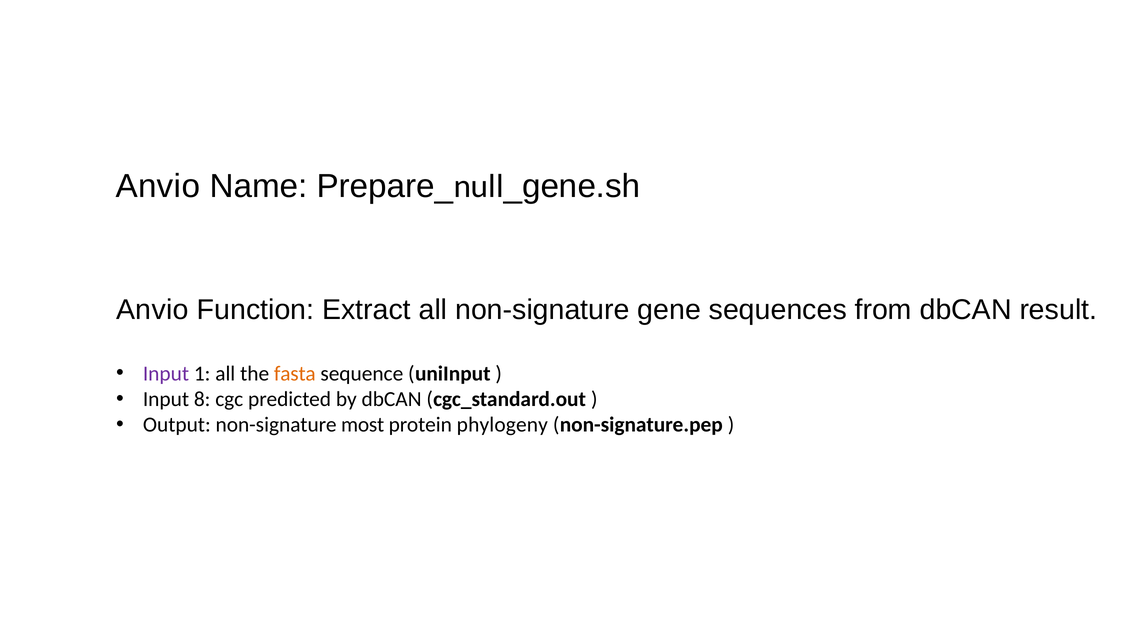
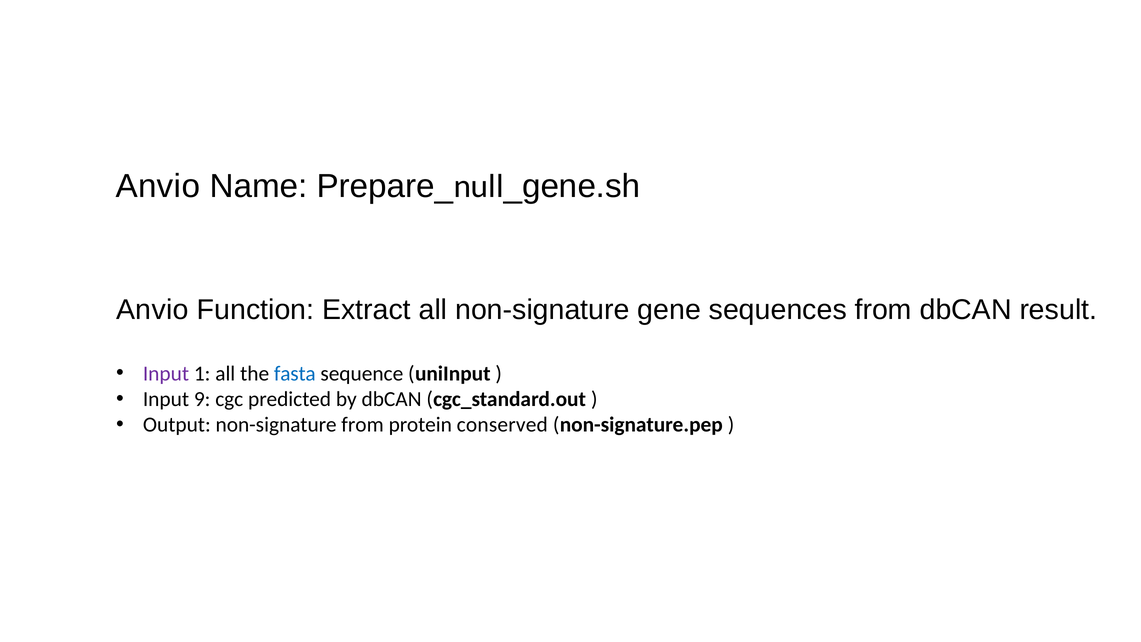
fasta colour: orange -> blue (295, 373)
8: 8 -> 9 (202, 399)
non-signature most: most -> from (363, 425)
phylogeny: phylogeny -> conserved (502, 425)
